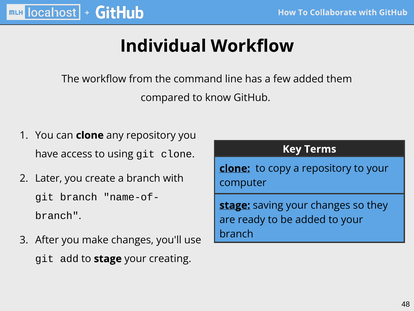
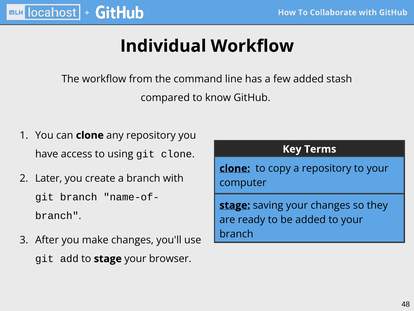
them: them -> stash (339, 79)
creating: creating -> browser (170, 258)
